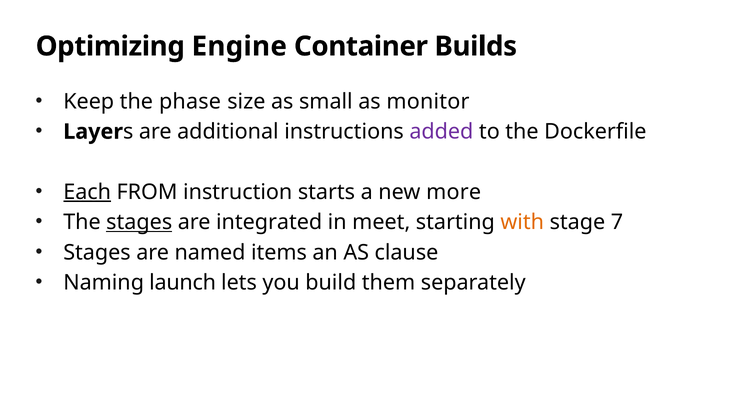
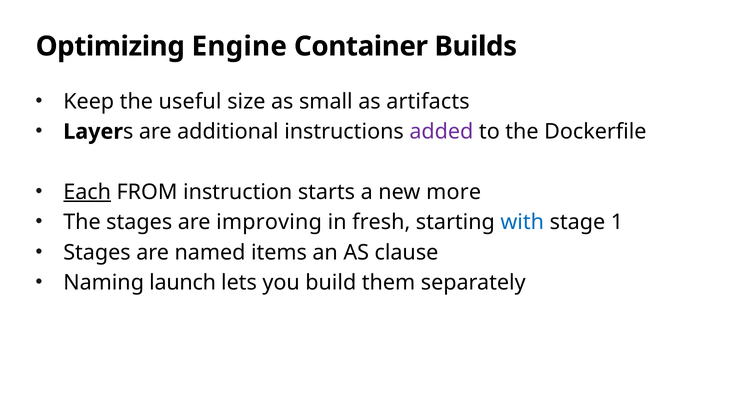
phase: phase -> useful (190, 101)
monitor: monitor -> artifacts (428, 101)
stages underline: present -> none (139, 222)
integrated: integrated -> improving (269, 222)
meet: meet -> fresh (381, 222)
with colour: orange -> blue (522, 222)
7: 7 -> 1 (617, 222)
